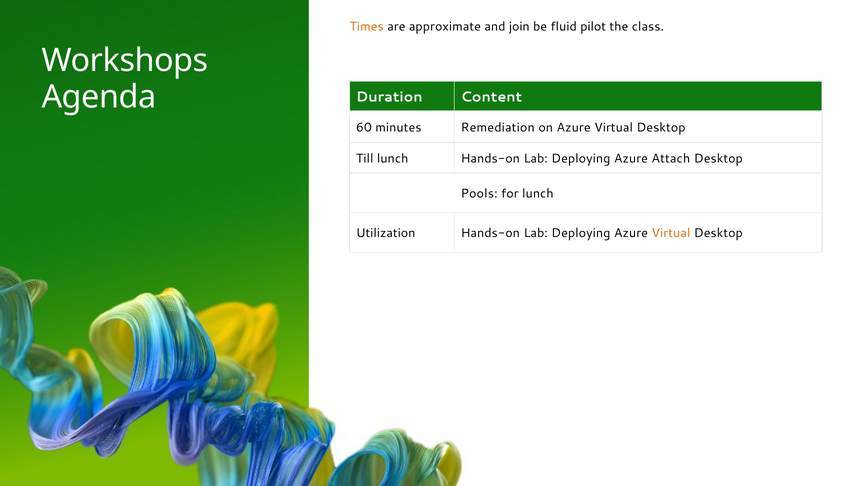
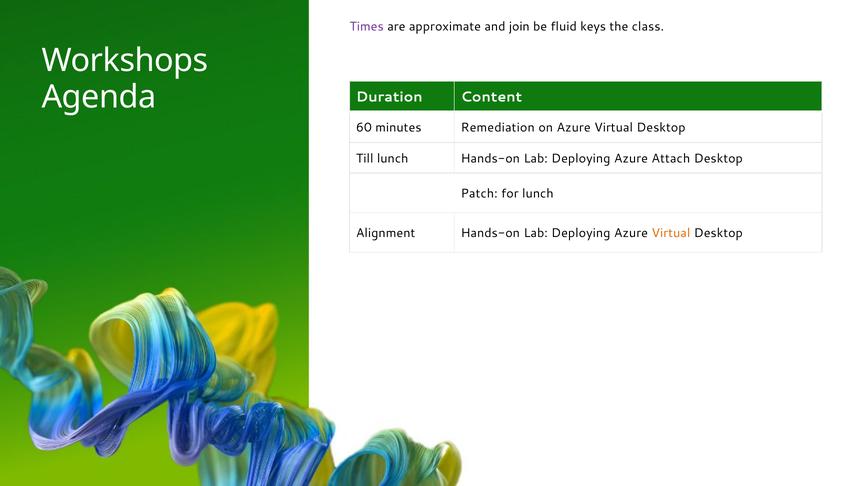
Times colour: orange -> purple (367, 27)
pilot: pilot -> keys (593, 27)
Pools: Pools -> Patch (479, 194)
Utilization: Utilization -> Alignment (386, 233)
